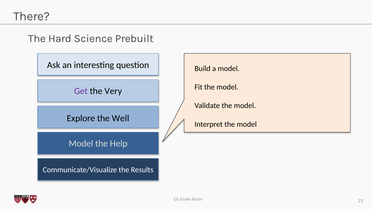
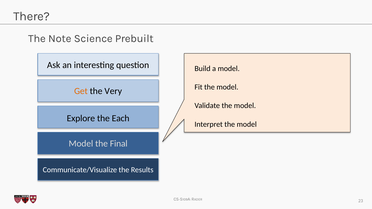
Hard: Hard -> Note (60, 39)
Get colour: purple -> orange (81, 91)
Well: Well -> Each (121, 118)
Help: Help -> Final (119, 144)
